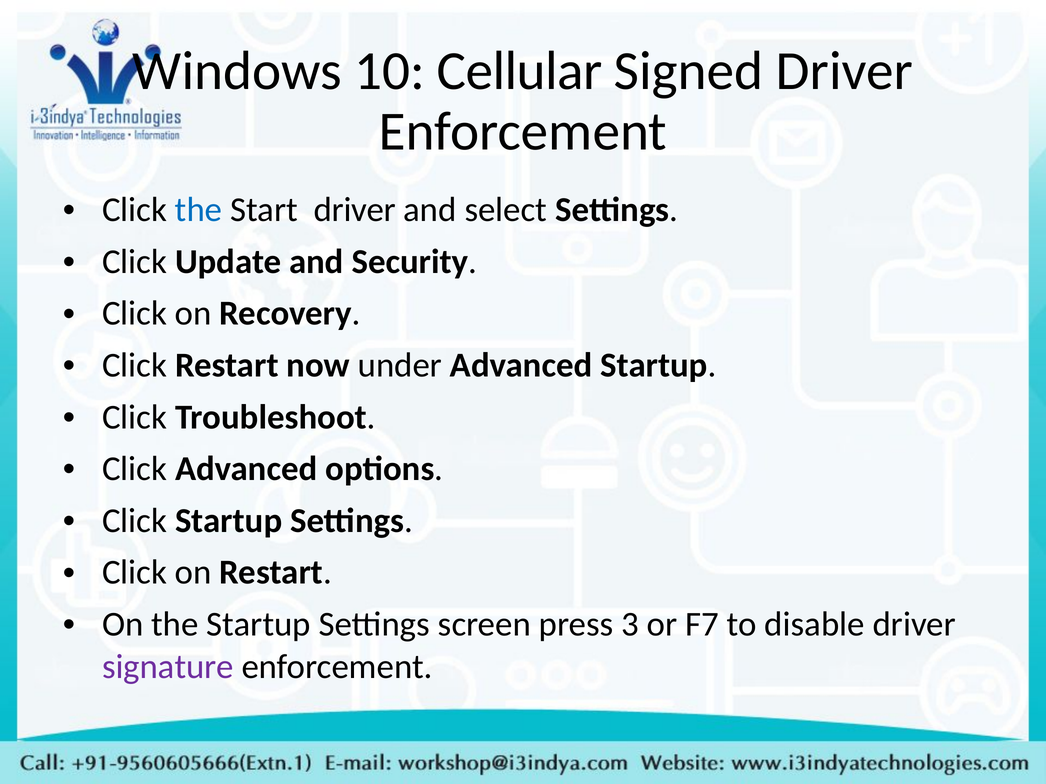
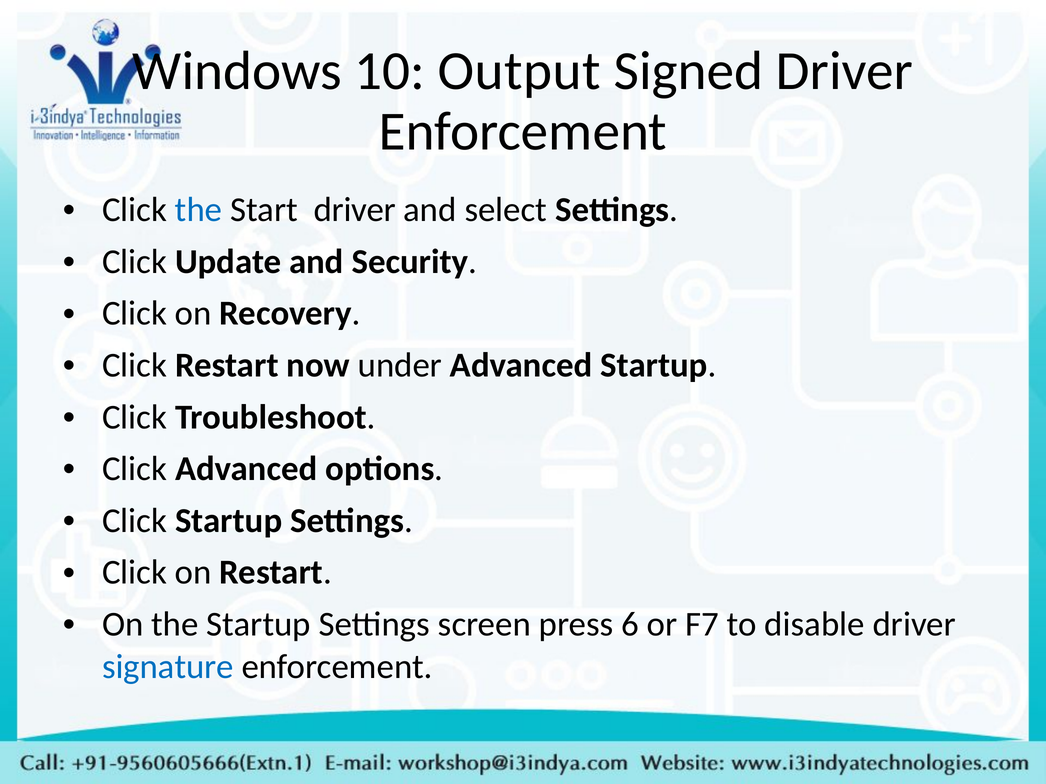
Cellular: Cellular -> Output (519, 71)
3: 3 -> 6 (630, 625)
signature colour: purple -> blue (168, 667)
